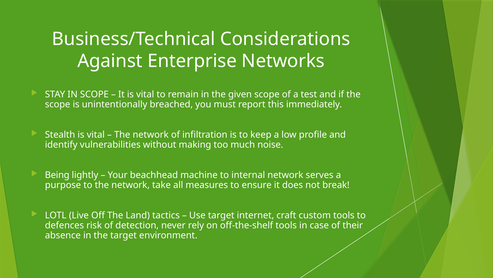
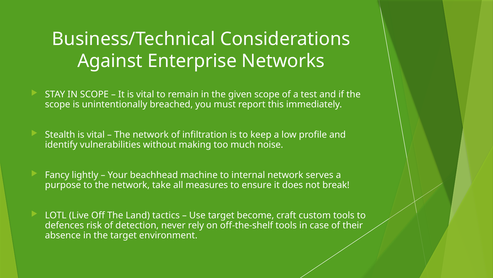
Being: Being -> Fancy (57, 175)
internet: internet -> become (255, 215)
